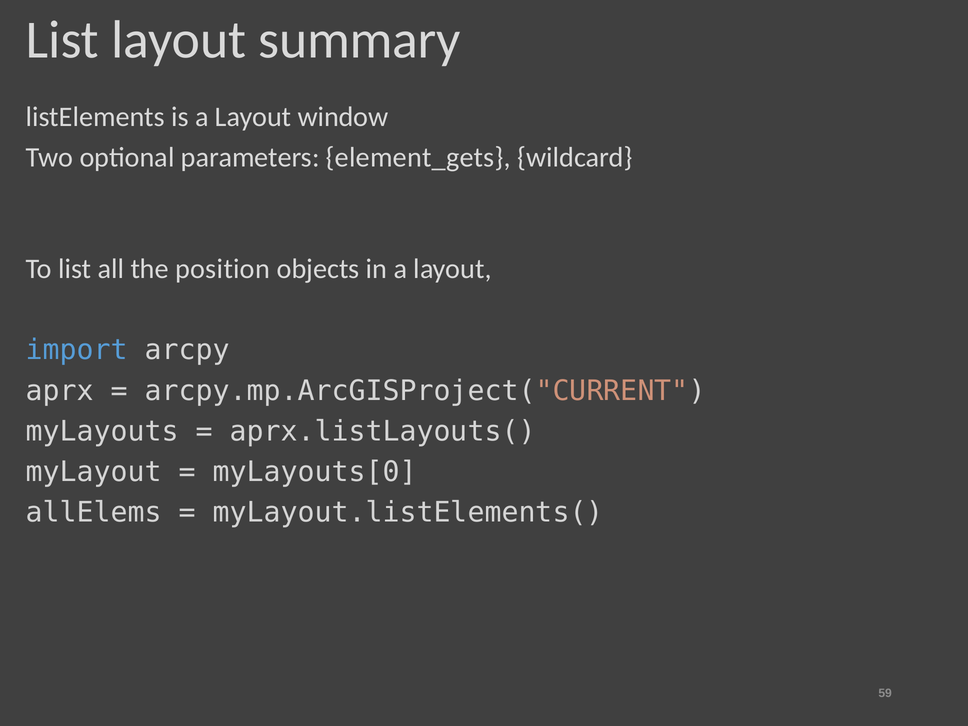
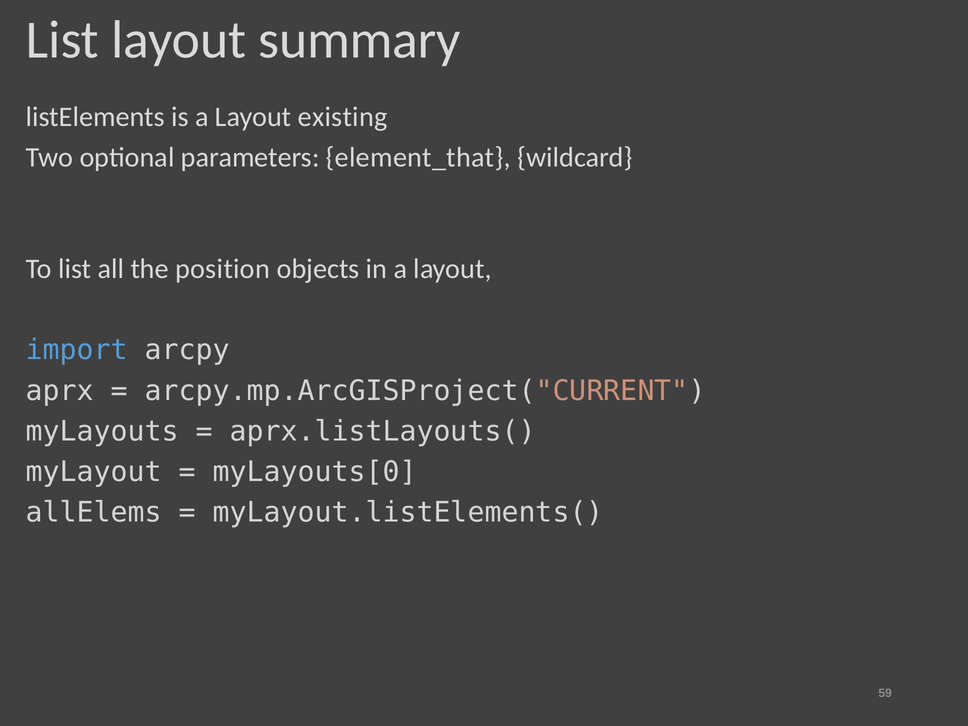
window: window -> existing (343, 117)
element_gets: element_gets -> element_that (418, 157)
